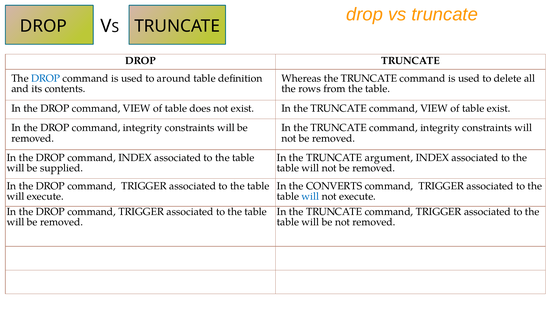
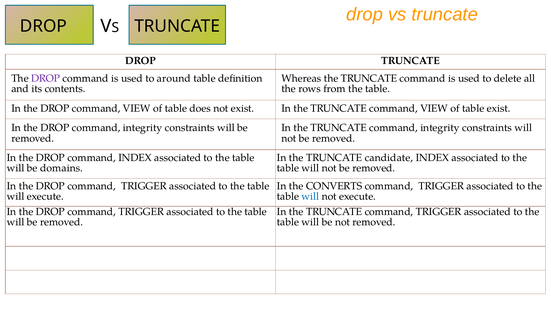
DROP colour: blue -> purple (46, 78)
argument: argument -> candidate (389, 158)
supplied: supplied -> domains (62, 168)
